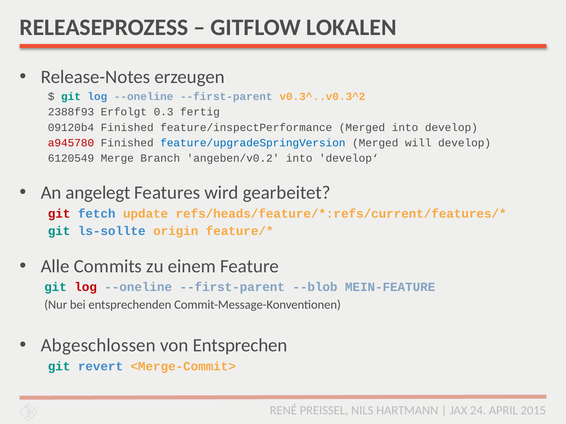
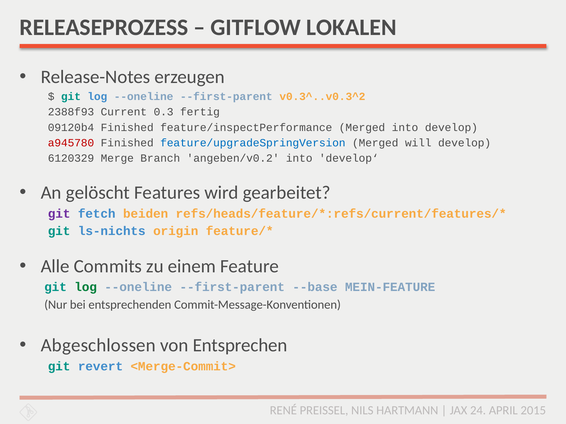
Erfolgt: Erfolgt -> Current (124, 112)
6120549: 6120549 -> 6120329 (71, 158)
angelegt: angelegt -> gelöscht (98, 193)
git colour: red -> purple (59, 214)
update: update -> beiden (146, 214)
ls-sollte: ls-sollte -> ls-nichts (112, 231)
log colour: red -> green (86, 287)
--blob: --blob -> --base (315, 287)
